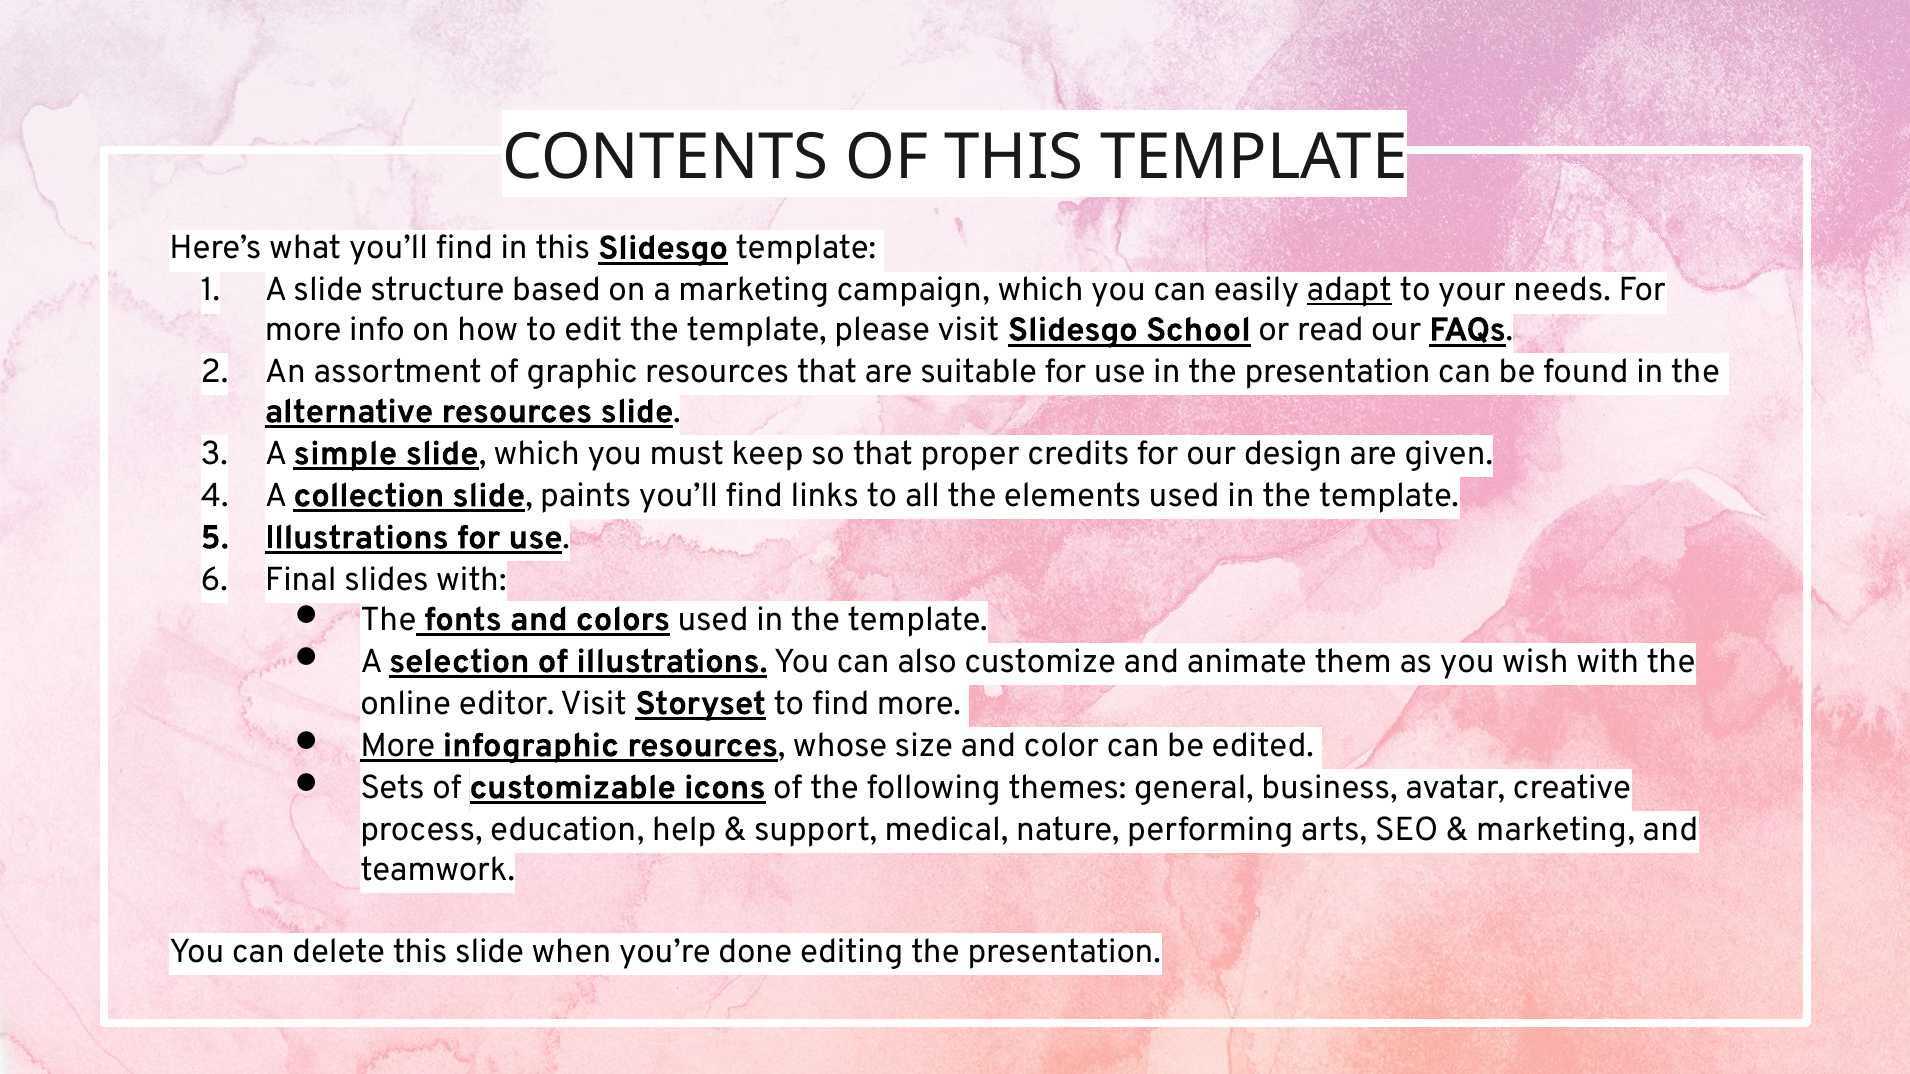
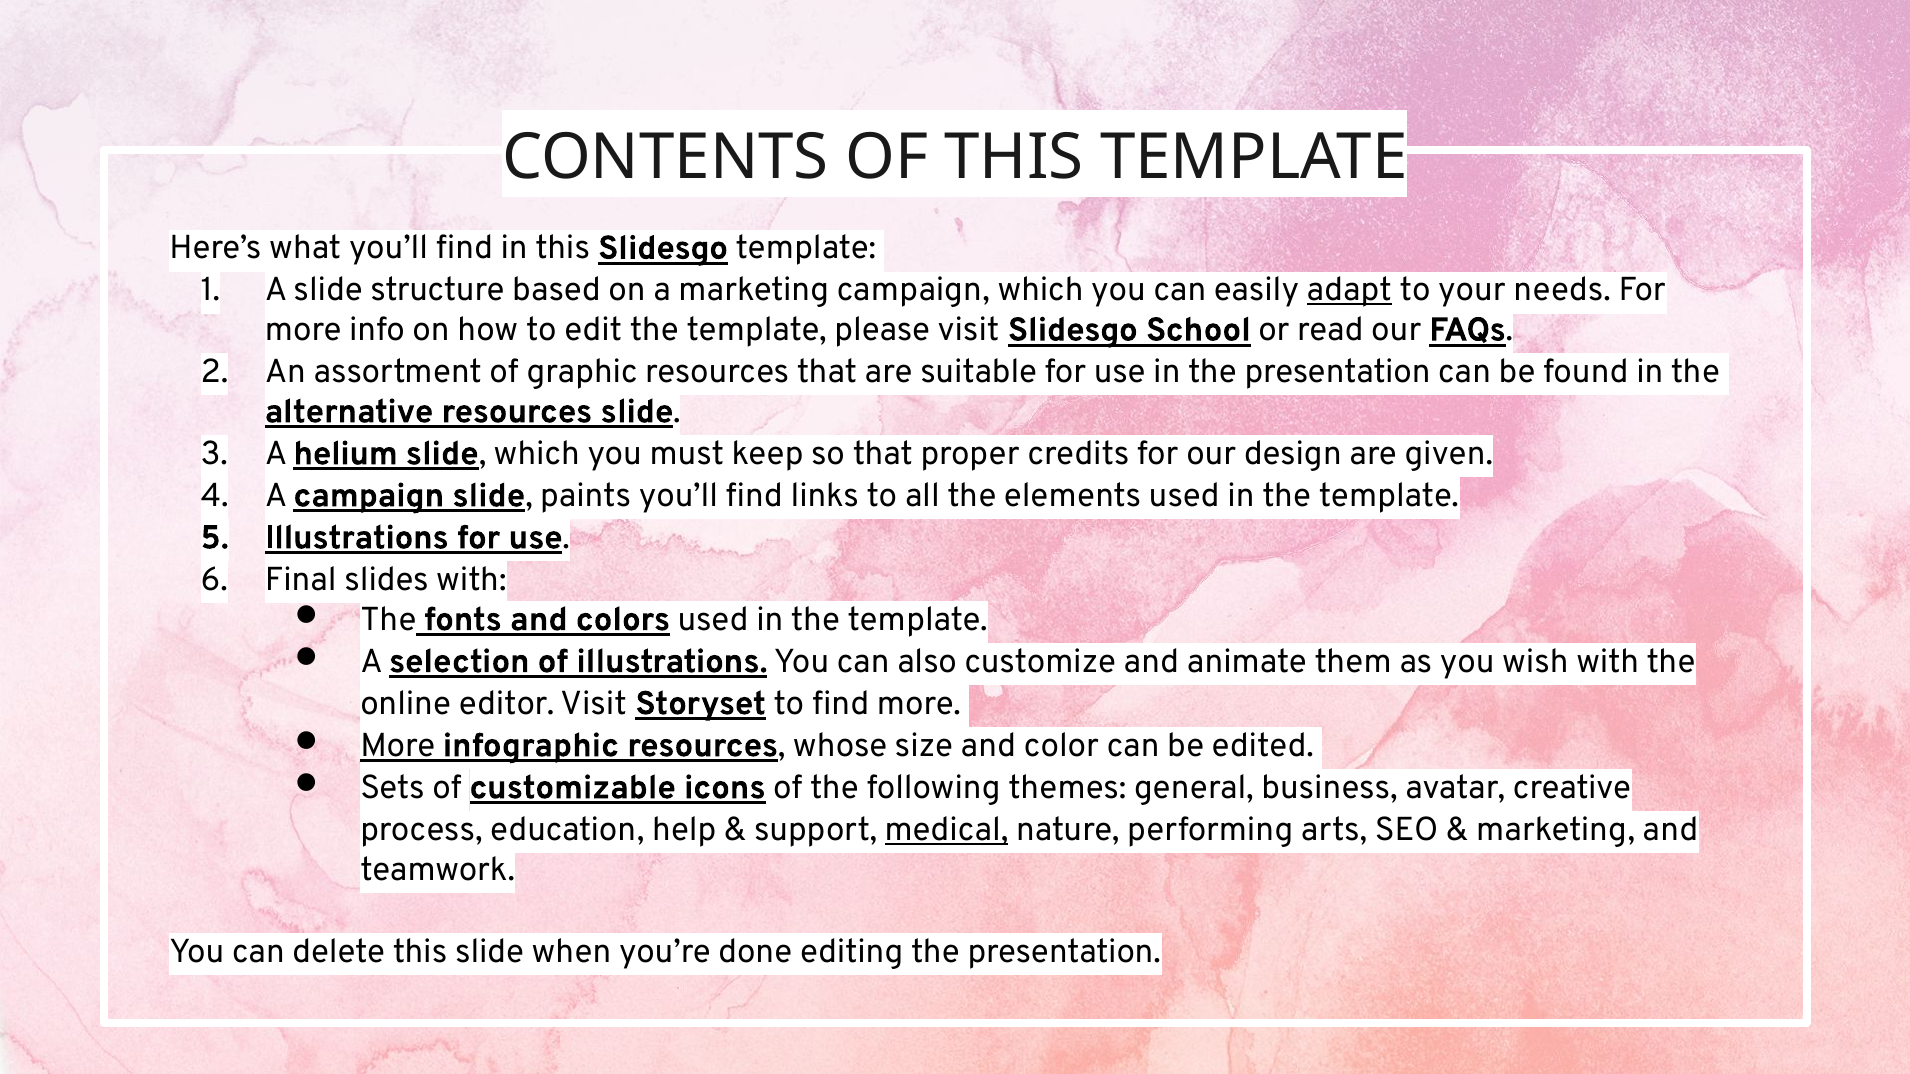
simple: simple -> helium (346, 454)
A collection: collection -> campaign (369, 496)
medical underline: none -> present (946, 830)
